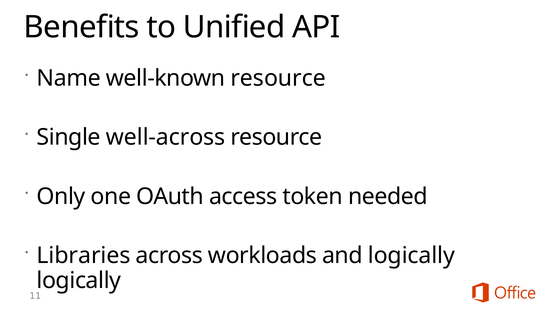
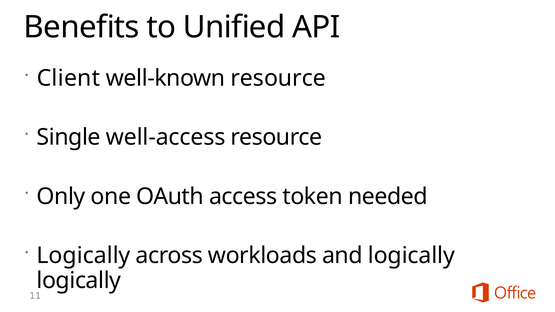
Name: Name -> Client (69, 78)
well-across: well-across -> well-access (166, 137)
Libraries: Libraries -> Logically (84, 256)
